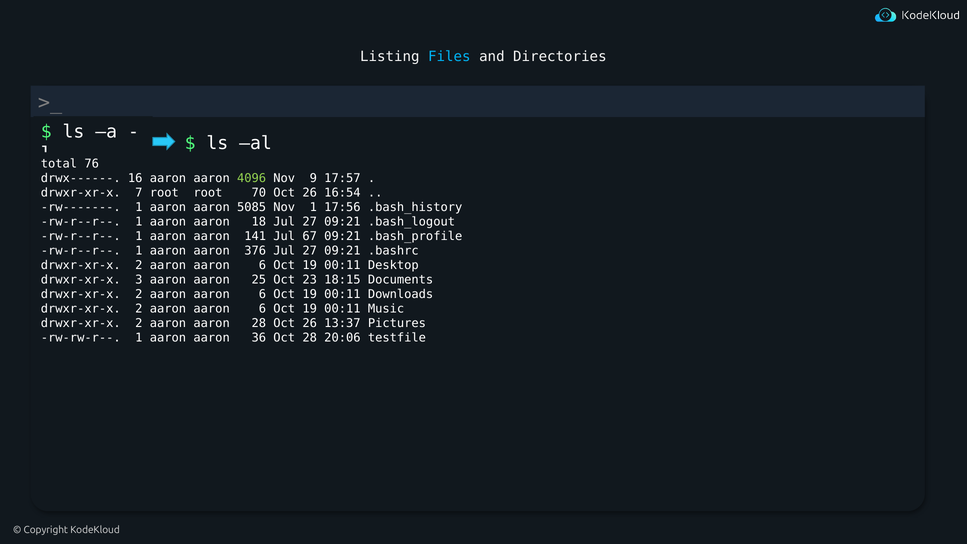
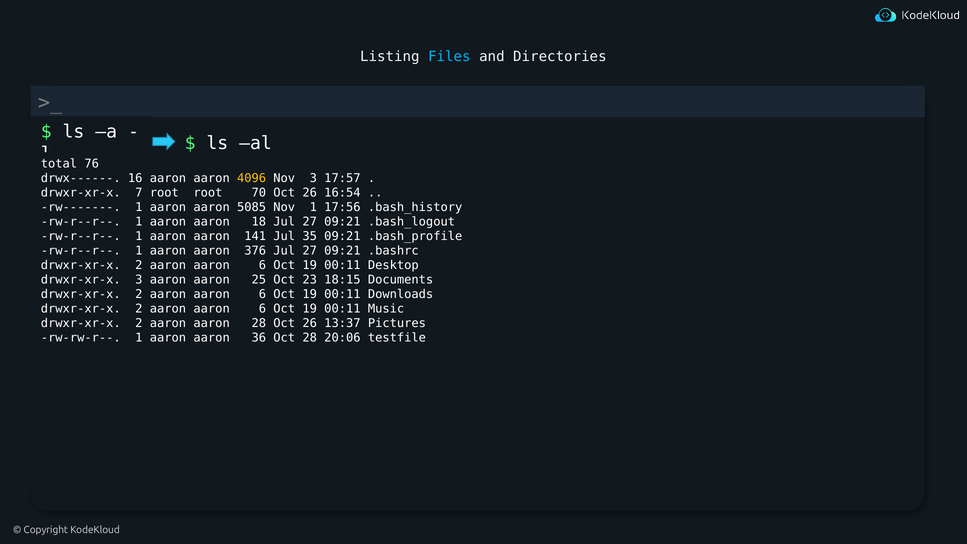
4096 colour: light green -> yellow (252, 178)
Nov 9: 9 -> 3 (313, 178)
67: 67 -> 35 (310, 236)
